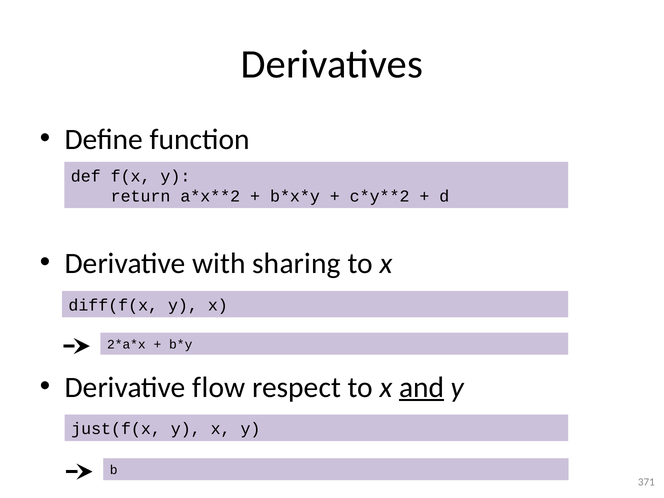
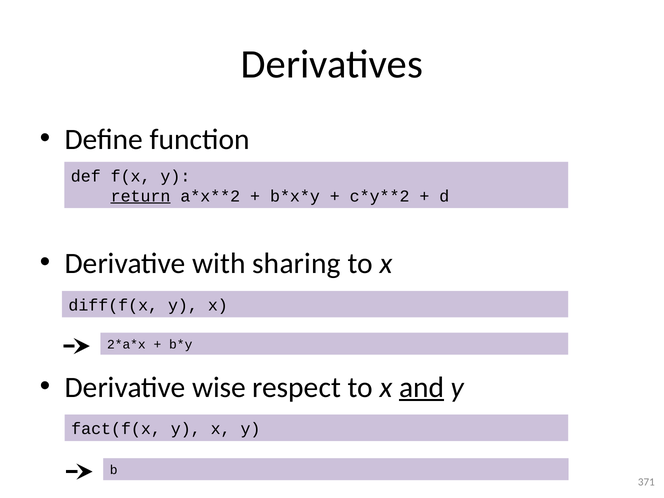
return underline: none -> present (141, 196)
flow: flow -> wise (219, 387)
just(f(x: just(f(x -> fact(f(x (116, 429)
